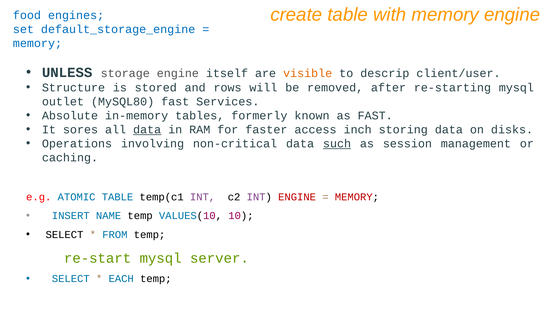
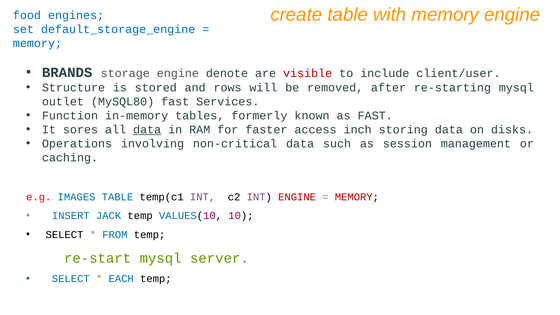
UNLESS: UNLESS -> BRANDS (67, 73)
itself: itself -> denote (227, 73)
visible colour: orange -> red (308, 73)
descrip: descrip -> include (385, 73)
Absolute: Absolute -> Function (70, 116)
such underline: present -> none (337, 144)
ATOMIC: ATOMIC -> IMAGES (77, 197)
NAME: NAME -> JACK (109, 216)
